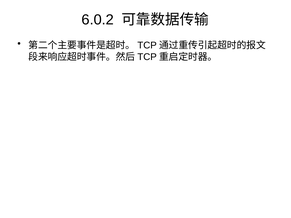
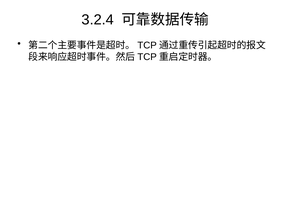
6.0.2: 6.0.2 -> 3.2.4 (98, 20)
